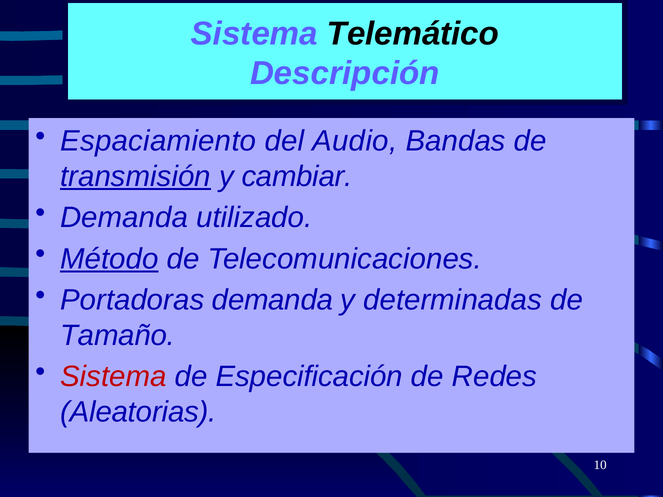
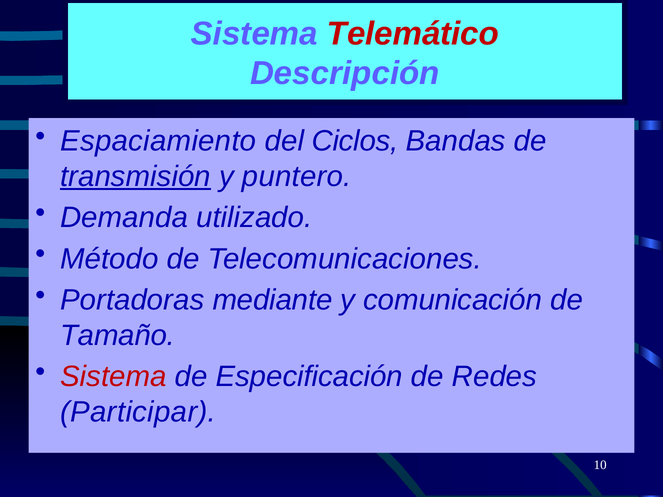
Telemático colour: black -> red (413, 34)
Audio: Audio -> Ciclos (355, 141)
cambiar: cambiar -> puntero (297, 177)
Método underline: present -> none (109, 259)
Portadoras demanda: demanda -> mediante (272, 300)
determinadas: determinadas -> comunicación (453, 300)
Aleatorias: Aleatorias -> Participar (138, 412)
